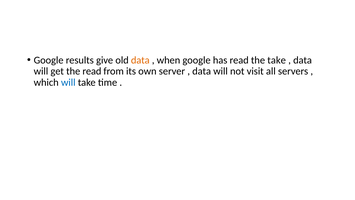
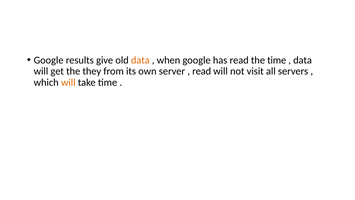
the take: take -> time (277, 60)
the read: read -> they (92, 71)
data: data -> read (202, 71)
will colour: blue -> orange (68, 82)
